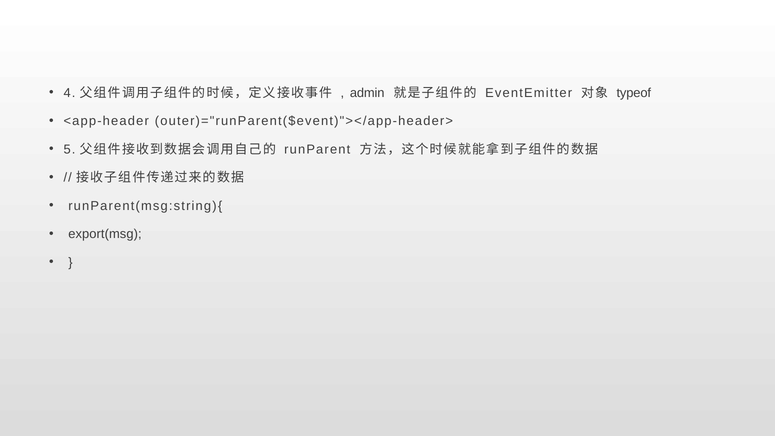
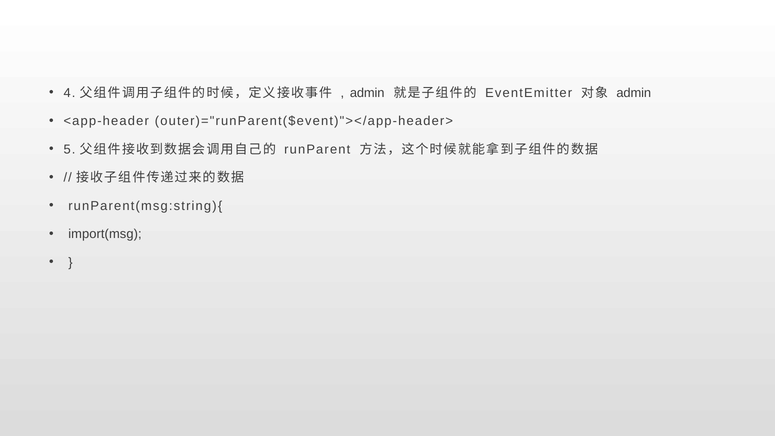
typeof: typeof -> admin (634, 93)
export(msg: export(msg -> import(msg (105, 234)
